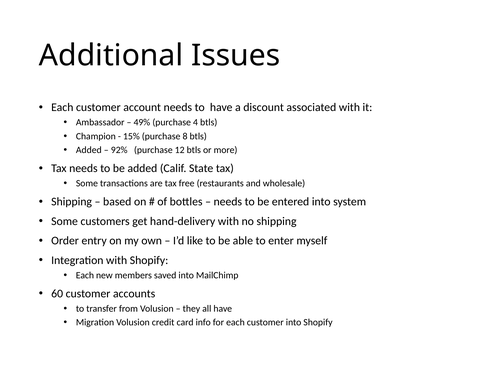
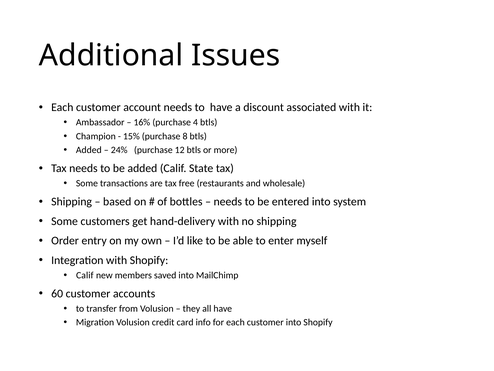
49%: 49% -> 16% (142, 122)
92%: 92% -> 24% (119, 150)
Each: Each -> Calif (85, 275)
